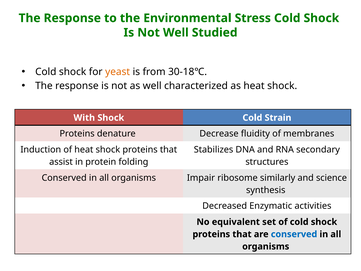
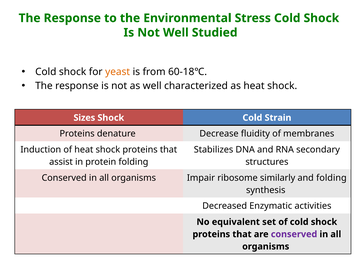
30-18℃: 30-18℃ -> 60-18℃ (188, 72)
With: With -> Sizes (84, 118)
and science: science -> folding (331, 178)
conserved colour: blue -> purple (294, 234)
